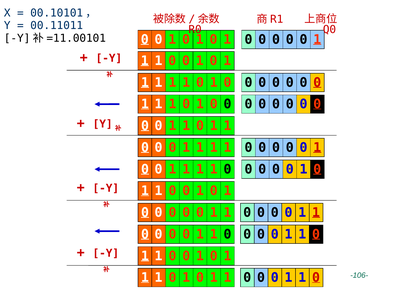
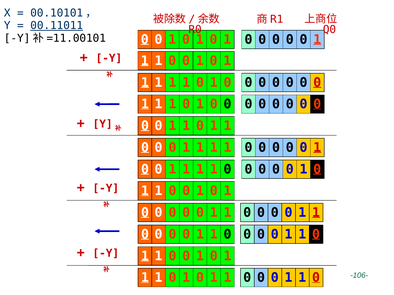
00.11011 underline: none -> present (57, 26)
